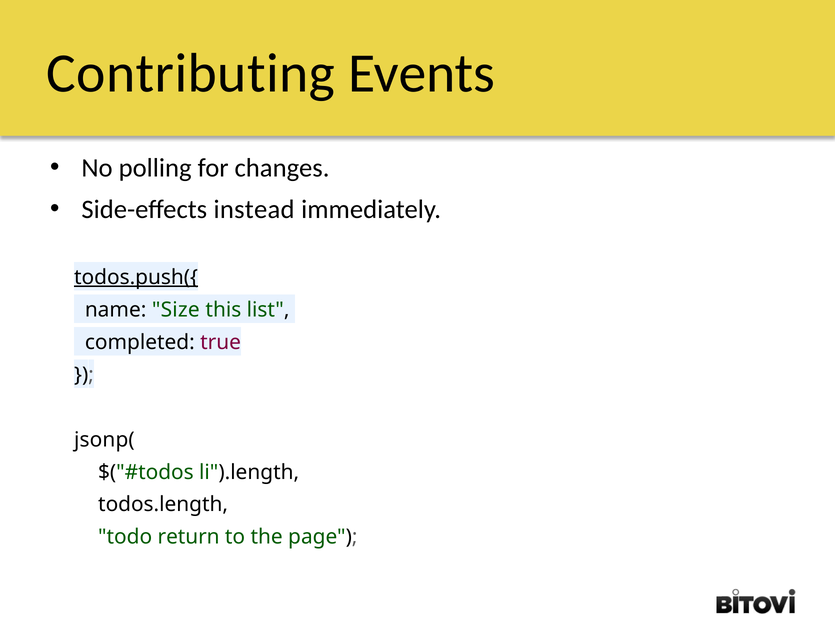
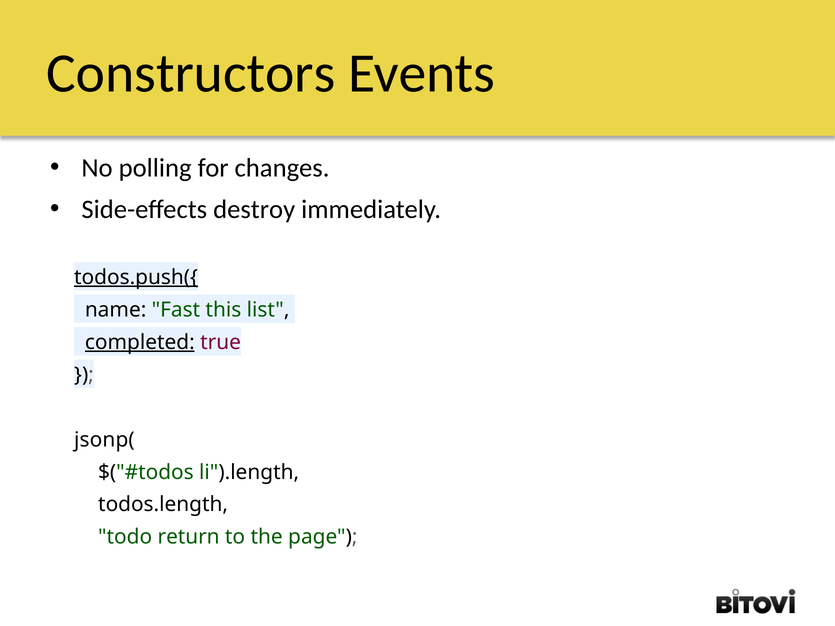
Contributing: Contributing -> Constructors (191, 74)
instead: instead -> destroy (254, 209)
Size: Size -> Fast (176, 310)
completed underline: none -> present (140, 342)
